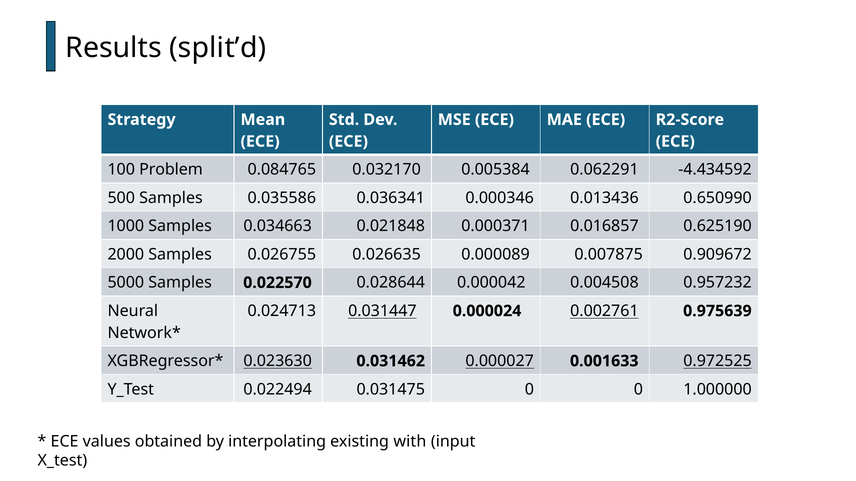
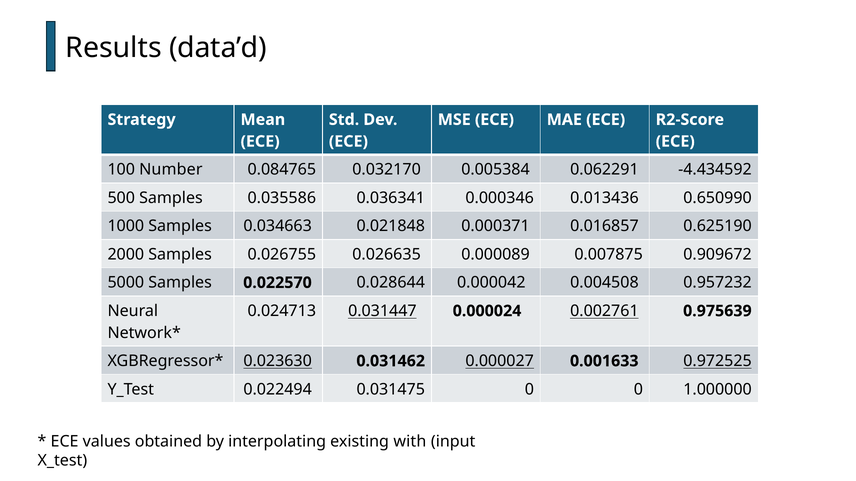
split’d: split’d -> data’d (218, 48)
Problem: Problem -> Number (171, 170)
